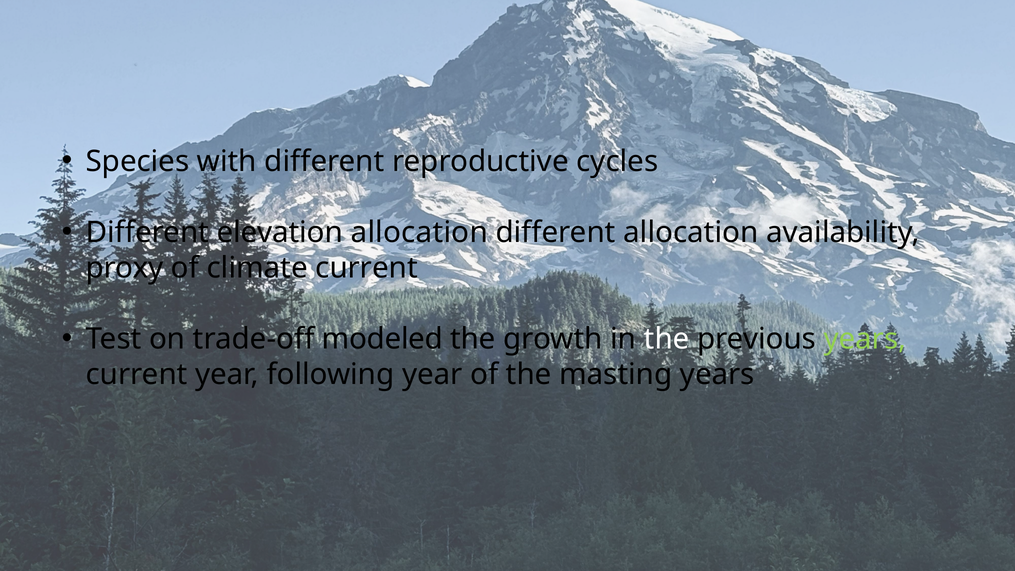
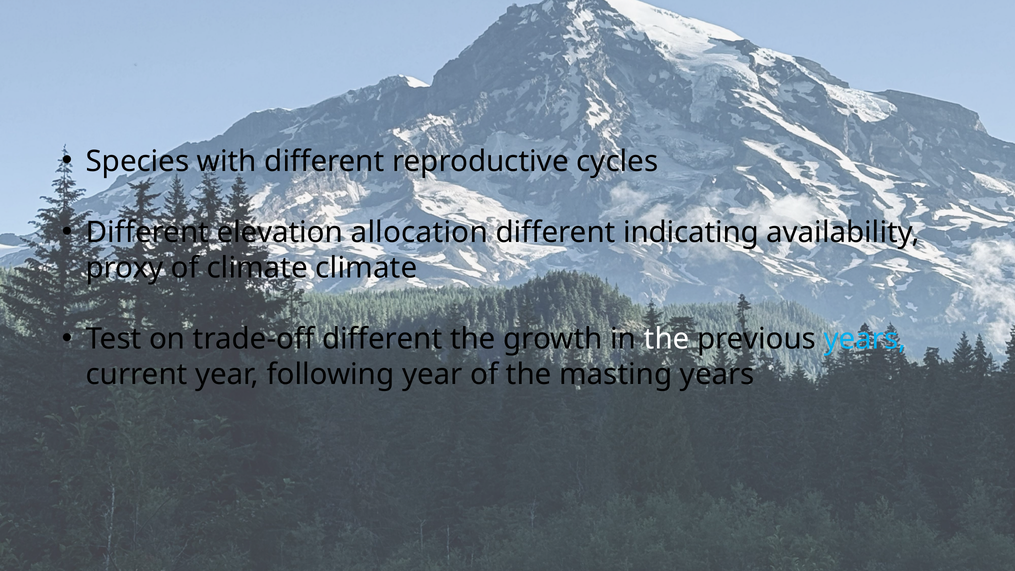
different allocation: allocation -> indicating (691, 232)
climate current: current -> climate (366, 268)
trade-off modeled: modeled -> different (382, 339)
years colour: light green -> light blue (865, 339)
